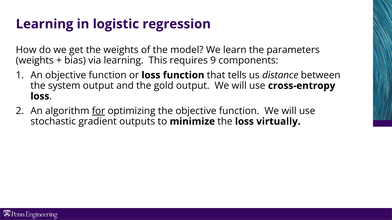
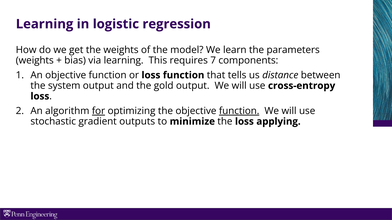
9: 9 -> 7 (213, 61)
function underline: none -> present (239, 111)
virtually: virtually -> applying (278, 122)
